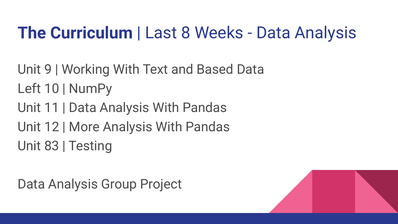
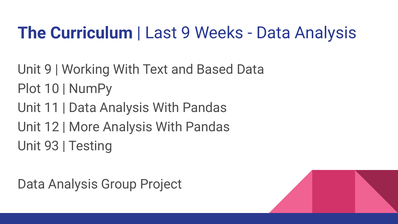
Last 8: 8 -> 9 (186, 33)
Left: Left -> Plot (29, 89)
83: 83 -> 93 (52, 146)
